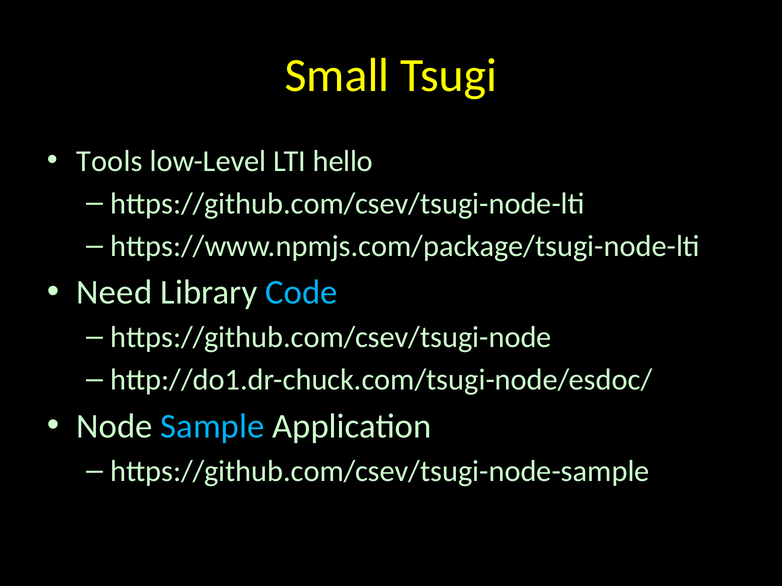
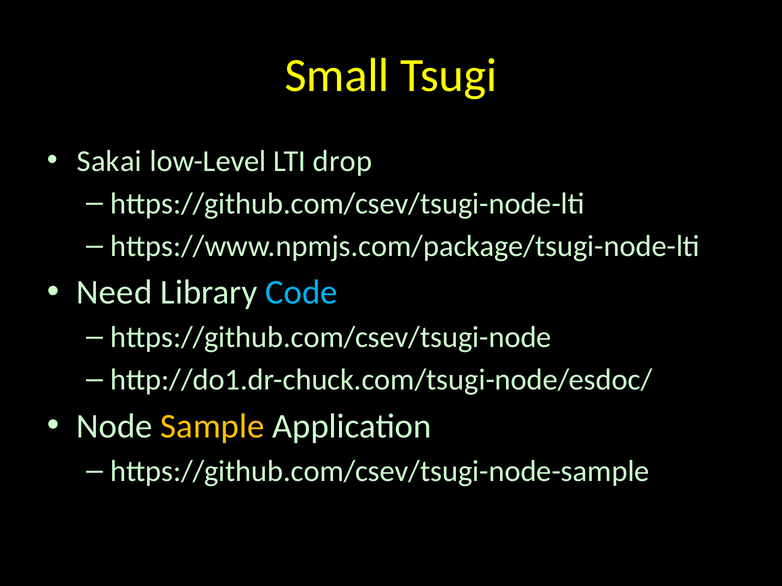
Tools: Tools -> Sakai (109, 161)
hello: hello -> drop (343, 161)
Sample colour: light blue -> yellow (212, 427)
